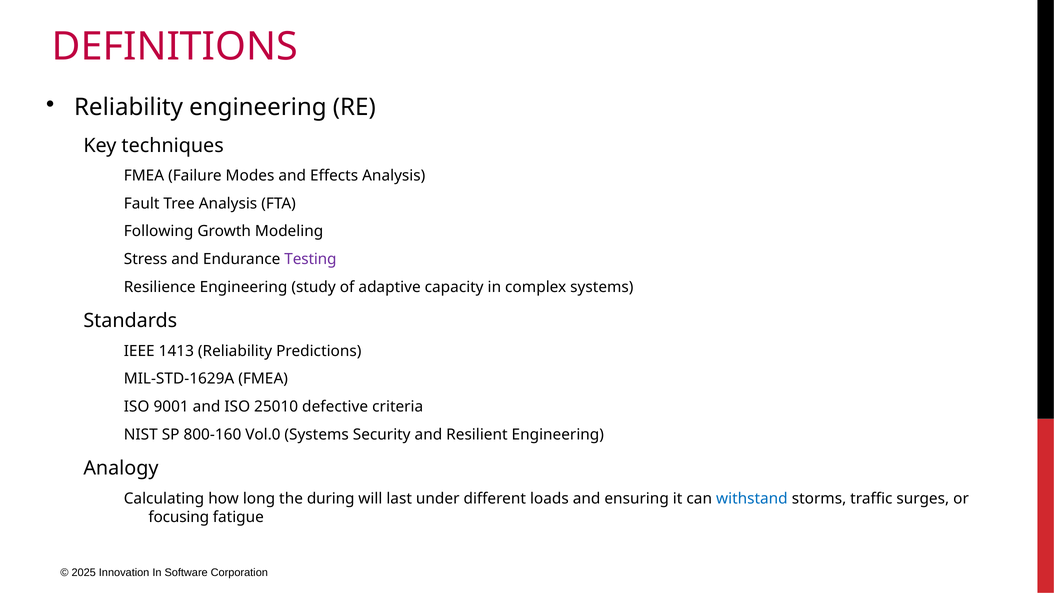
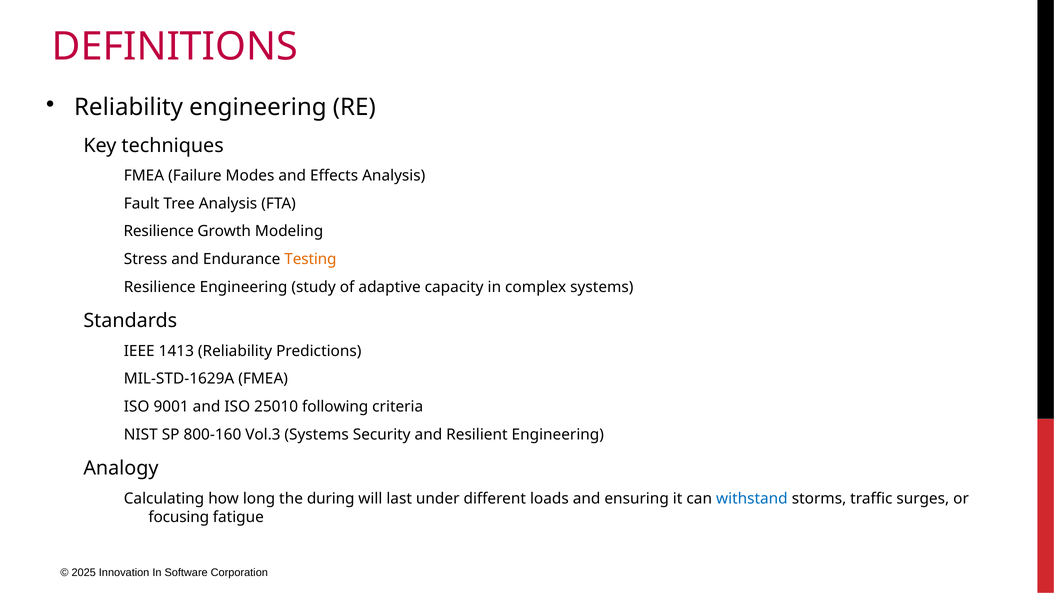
Following: Following -> Resilience (159, 231)
Testing colour: purple -> orange (310, 259)
defective: defective -> following (335, 407)
Vol.0: Vol.0 -> Vol.3 (263, 434)
